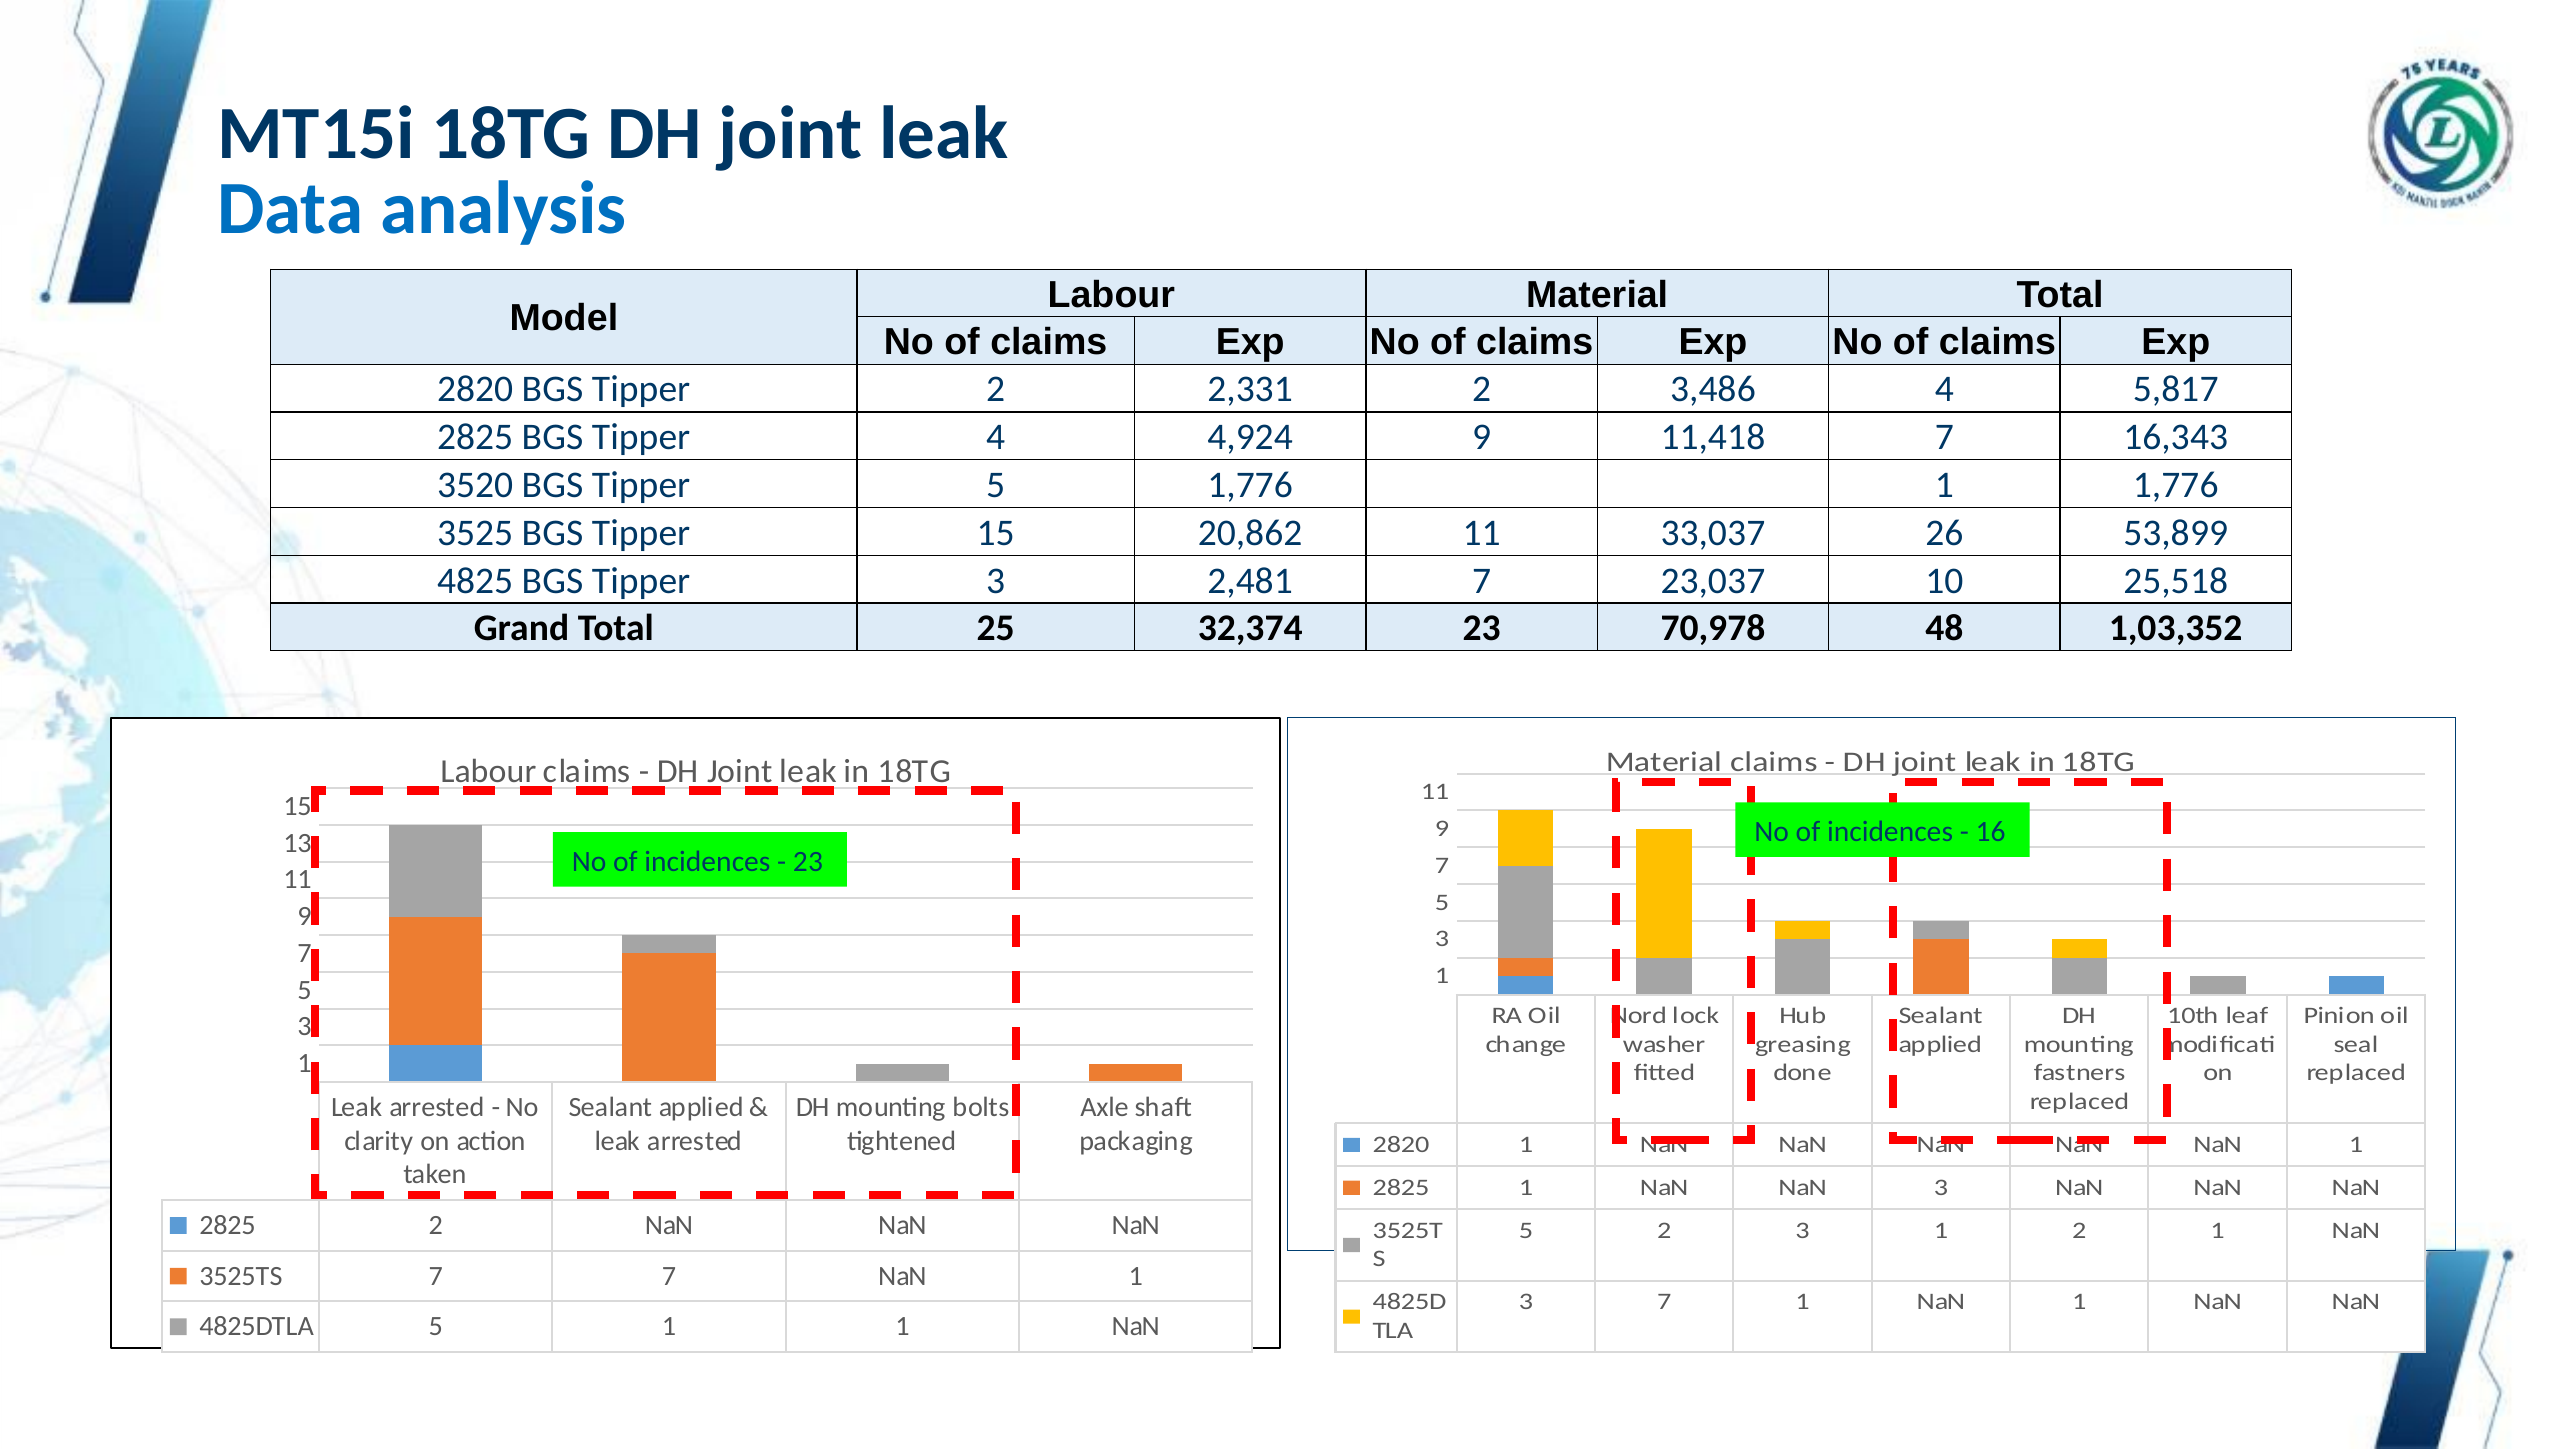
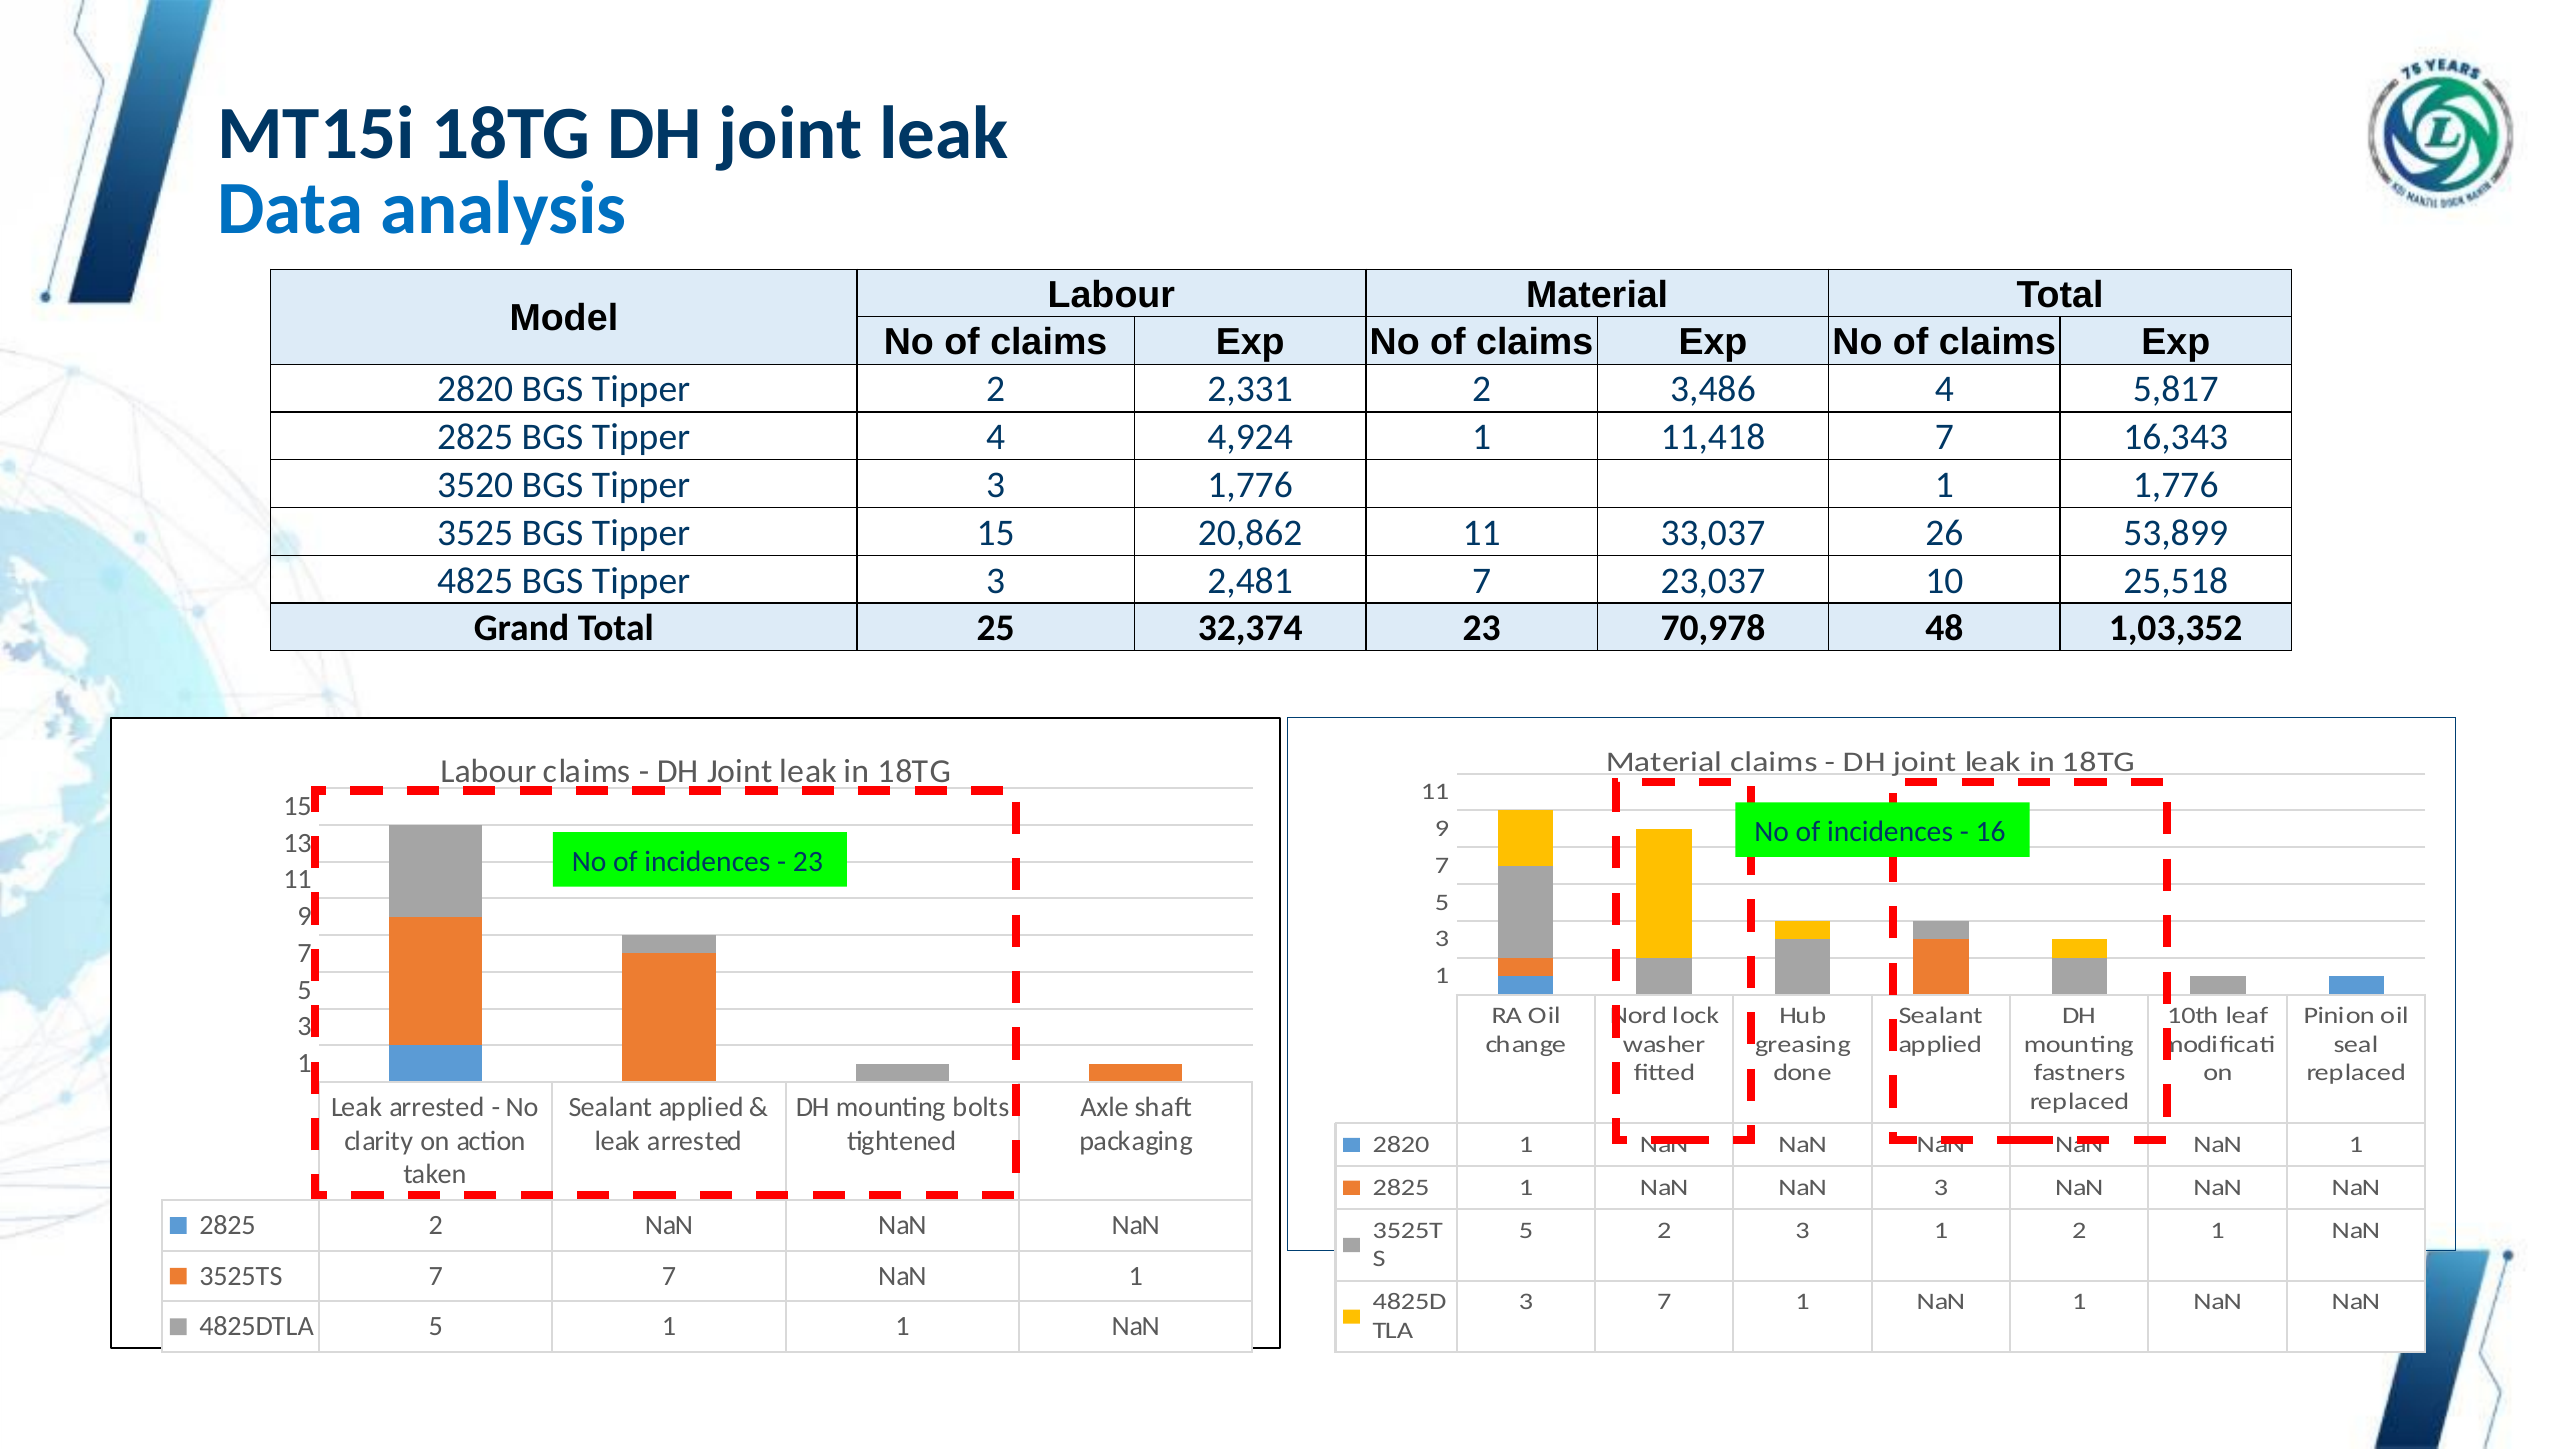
4,924 9: 9 -> 1 (1482, 437)
3520 BGS Tipper 5: 5 -> 3 (996, 485)
